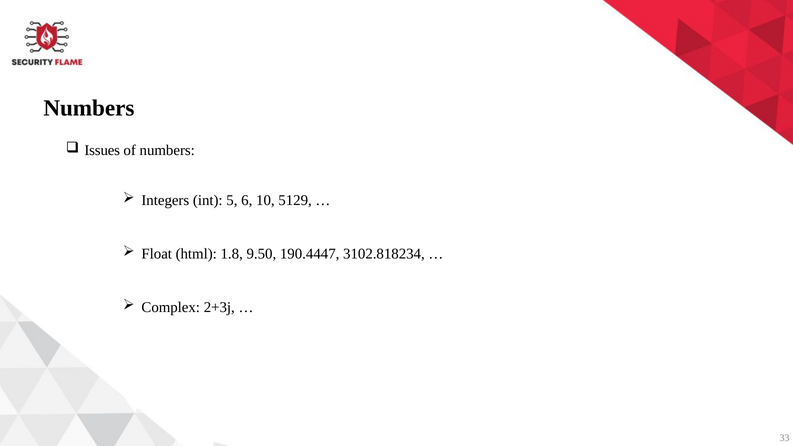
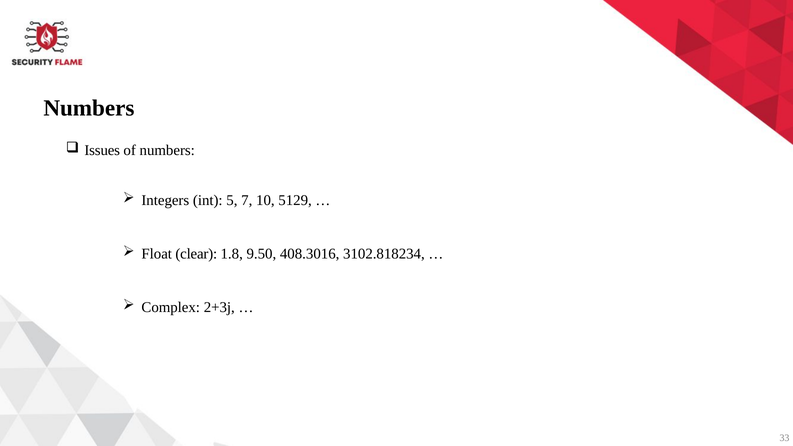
6: 6 -> 7 (247, 200)
html: html -> clear (196, 254)
190.4447: 190.4447 -> 408.3016 (310, 254)
